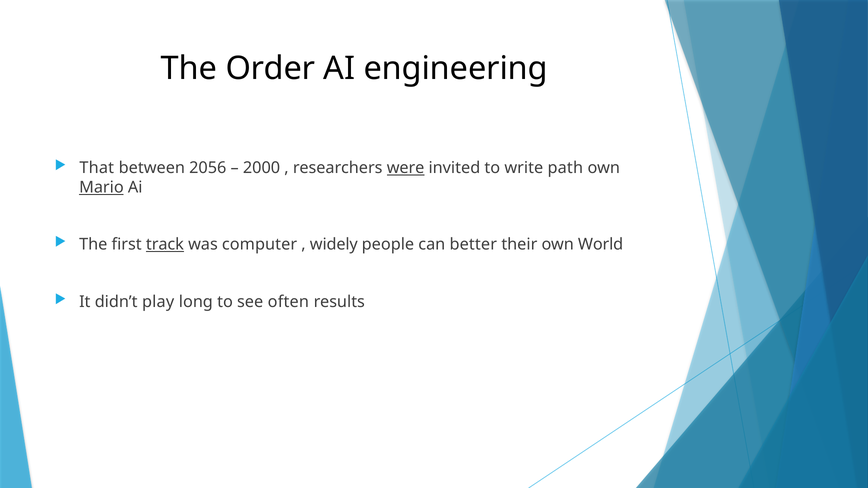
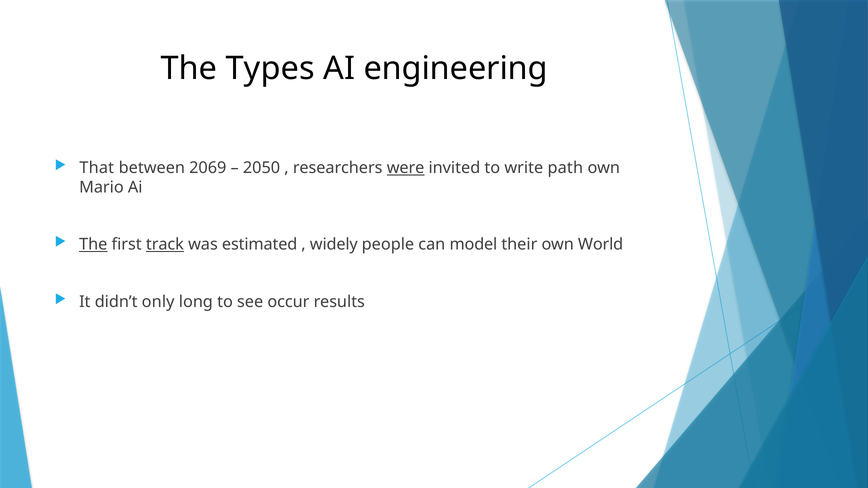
Order: Order -> Types (270, 68)
2056: 2056 -> 2069 (208, 168)
2000: 2000 -> 2050 (262, 168)
Mario underline: present -> none (101, 188)
The underline: none -> present (93, 245)
computer: computer -> estimated (260, 245)
better: better -> model (473, 245)
play: play -> only (158, 302)
often: often -> occur (288, 302)
